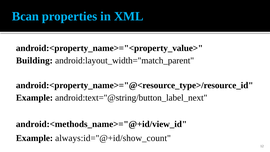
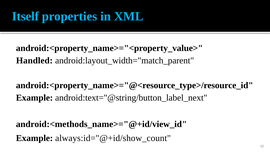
Bcan: Bcan -> Itself (25, 16)
Building: Building -> Handled (34, 60)
